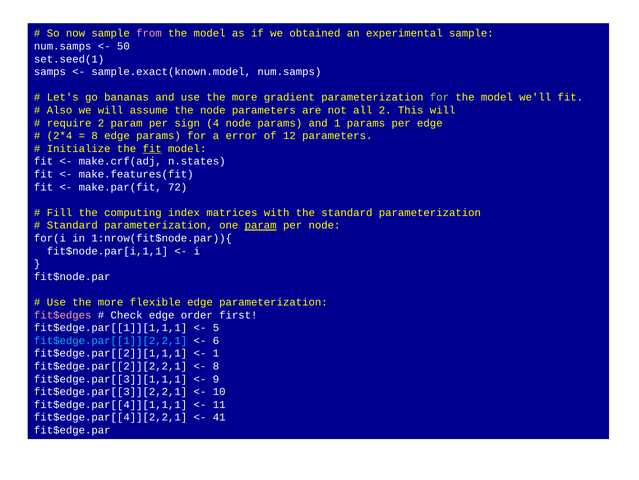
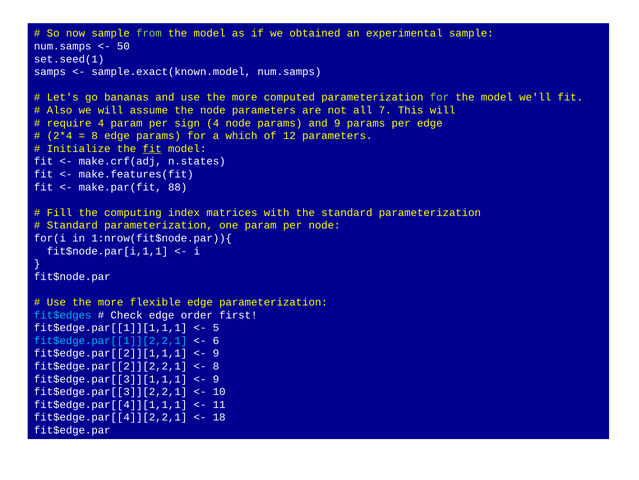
from colour: pink -> light green (149, 33)
gradient: gradient -> computed (289, 97)
all 2: 2 -> 7 (385, 110)
require 2: 2 -> 4 (101, 123)
and 1: 1 -> 9 (337, 123)
error: error -> which (242, 136)
72: 72 -> 88 (178, 187)
param underline: present -> none (261, 225)
fit$edges colour: pink -> light blue (63, 315)
1: 1 -> 9 (216, 353)
41: 41 -> 18 (219, 417)
